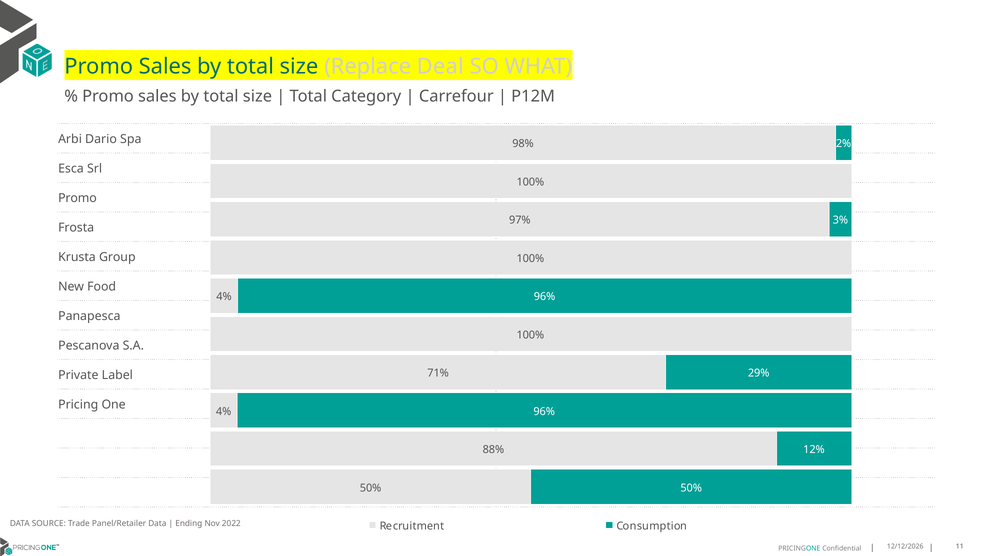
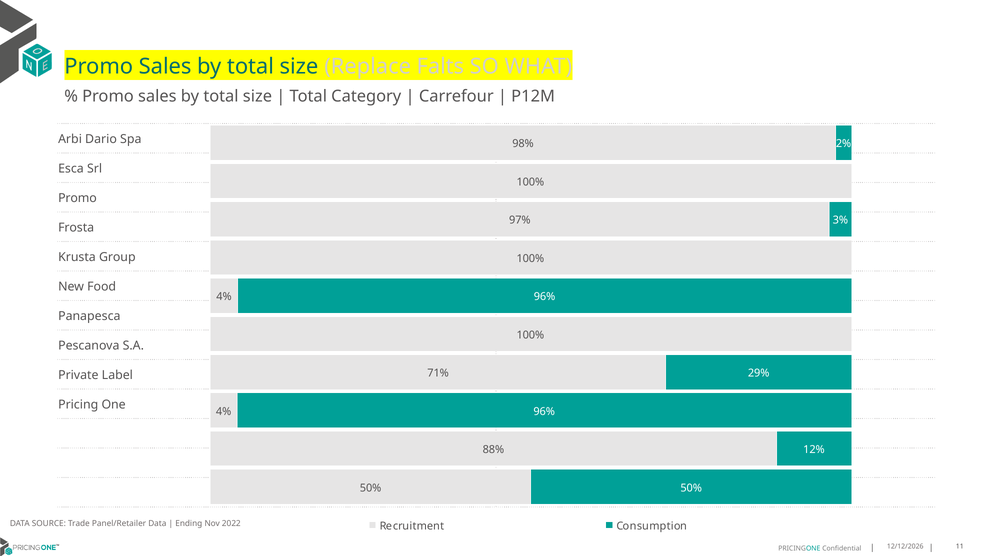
Deal: Deal -> Falts (440, 66)
